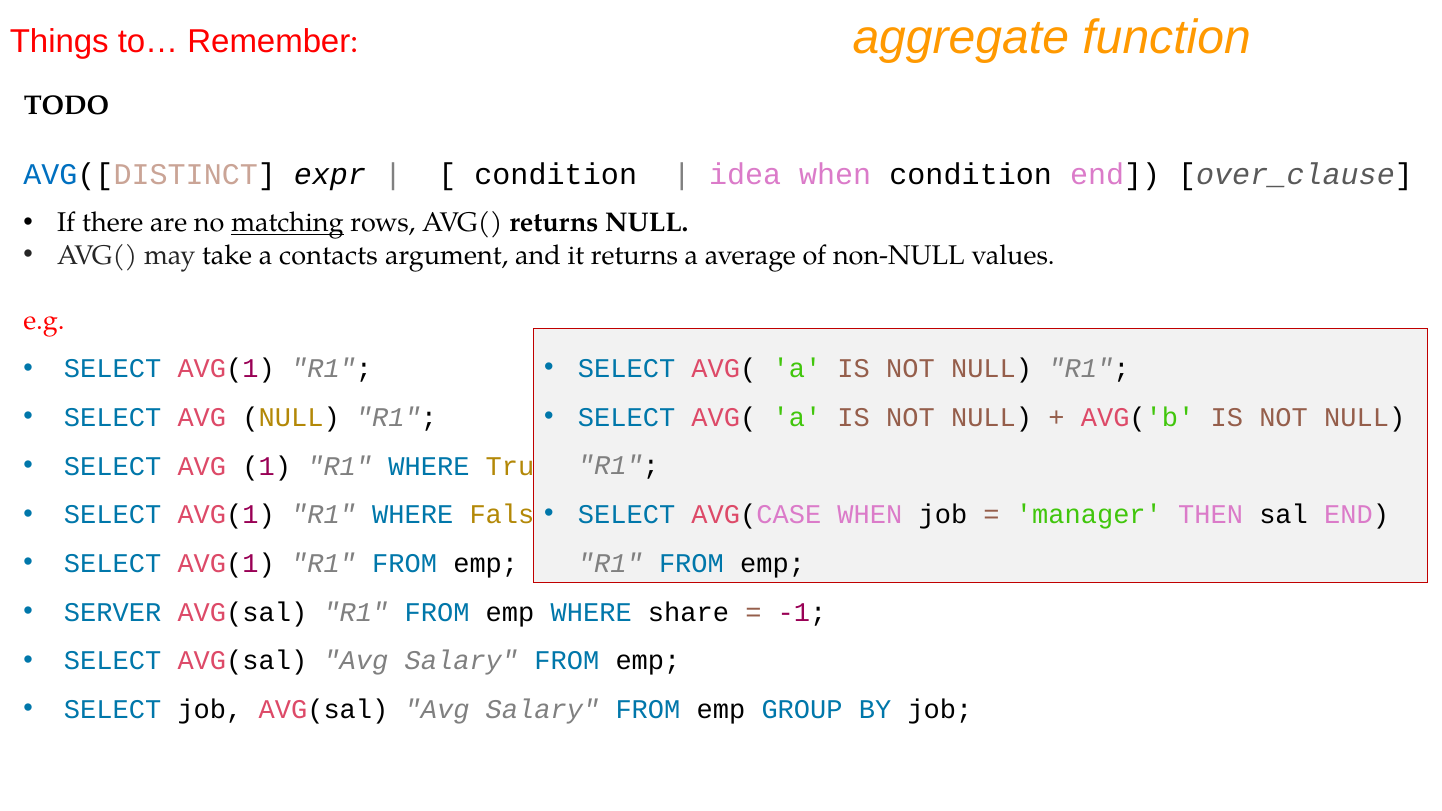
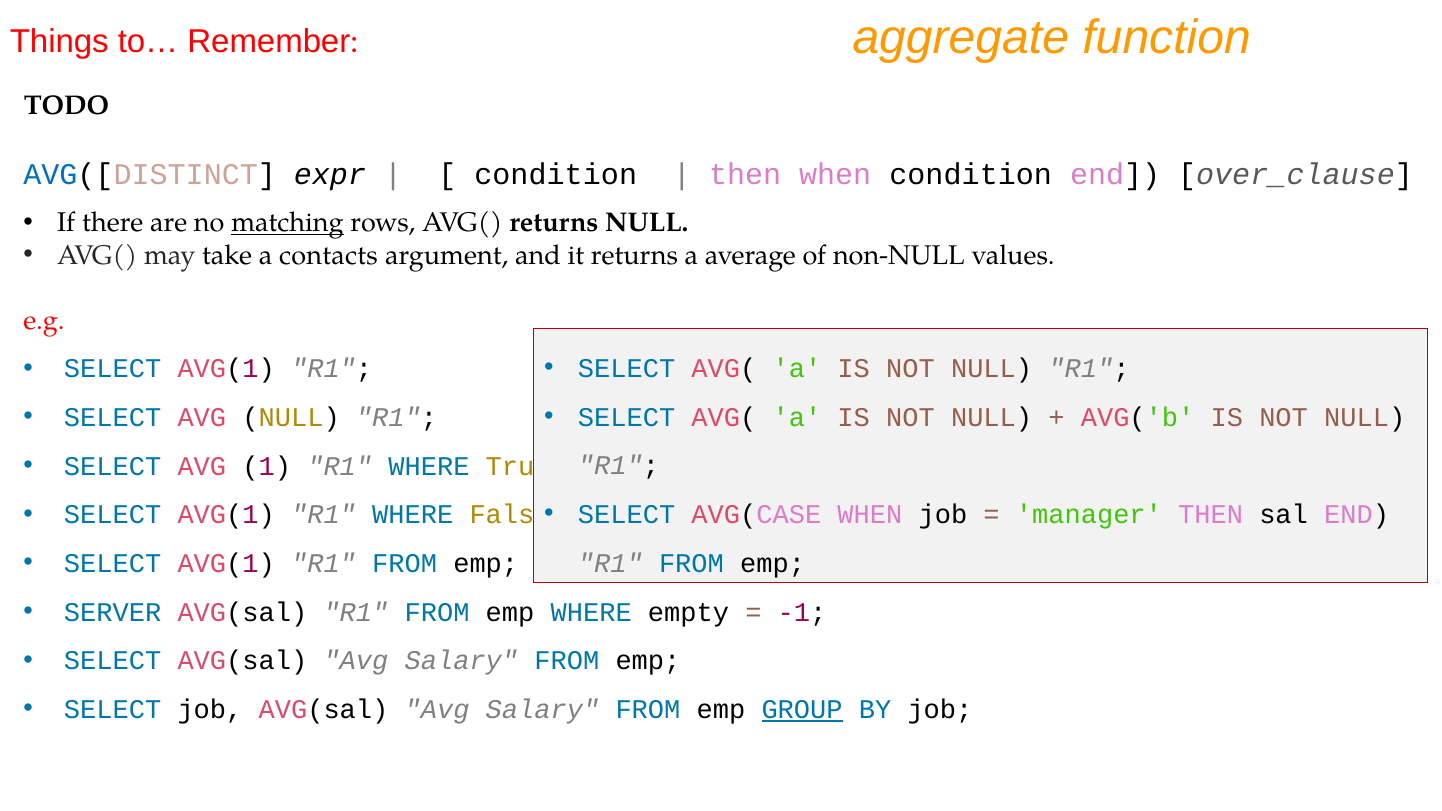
idea: idea -> then (745, 174)
share: share -> empty (689, 612)
GROUP underline: none -> present (802, 710)
